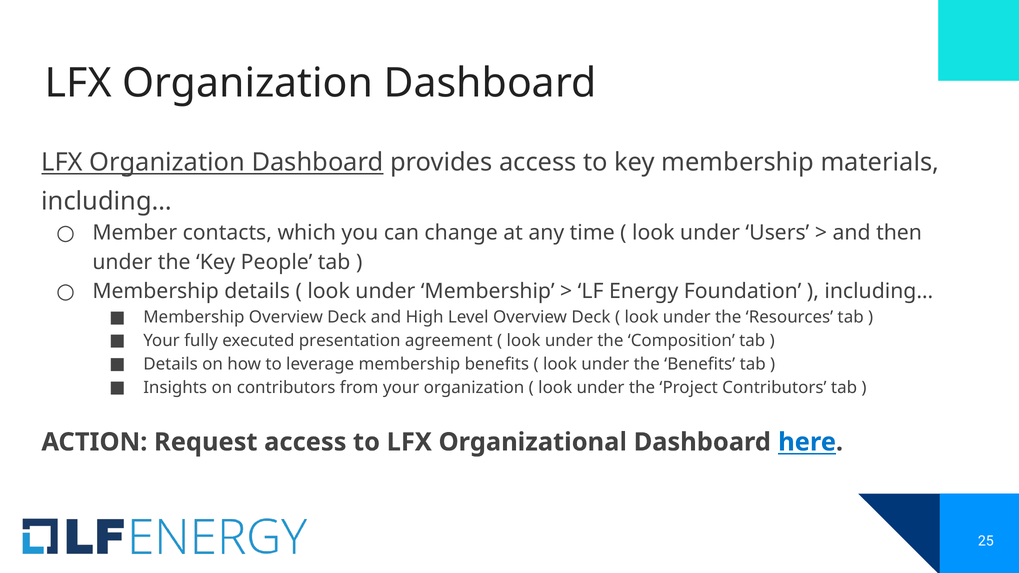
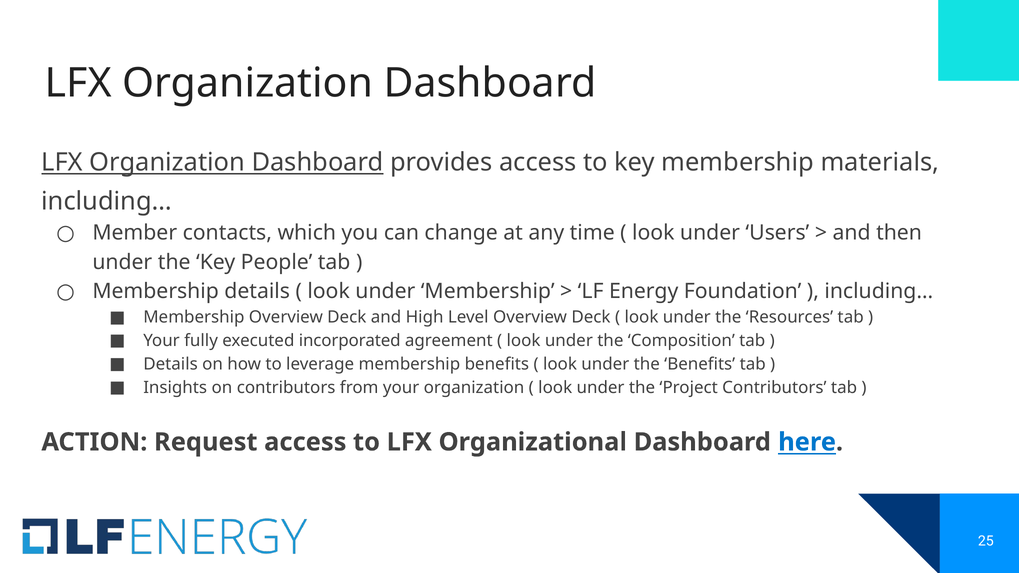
presentation: presentation -> incorporated (350, 341)
